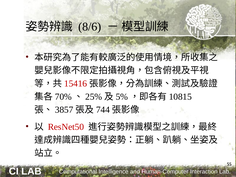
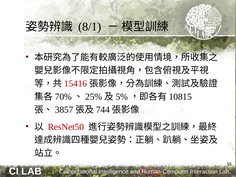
8/6: 8/6 -> 8/1 (90, 27)
